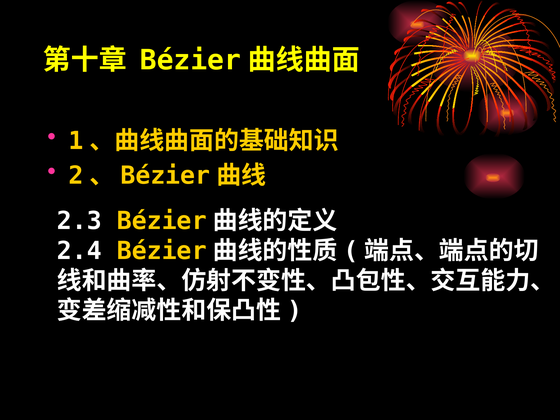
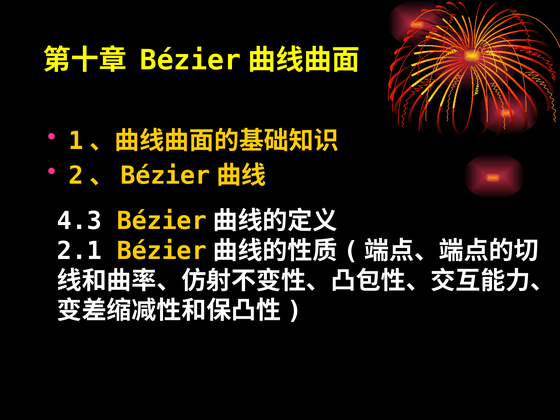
2.3: 2.3 -> 4.3 (79, 221)
2.4: 2.4 -> 2.1 (79, 251)
